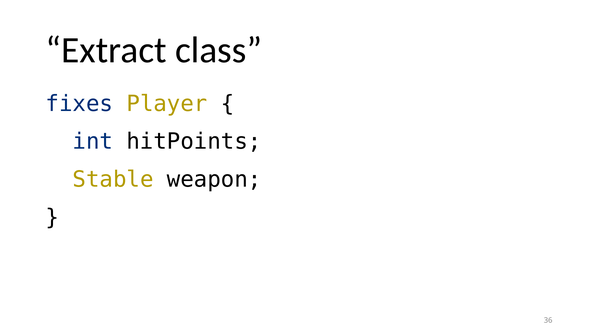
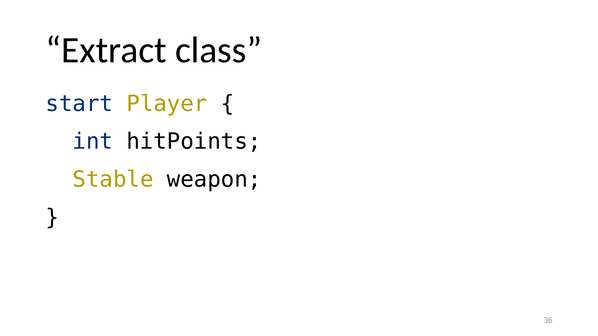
fixes: fixes -> start (79, 104)
